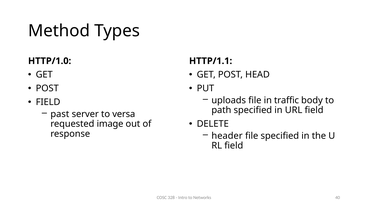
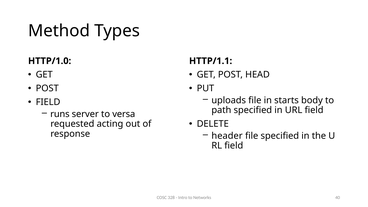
traffic: traffic -> starts (286, 100)
past: past -> runs (60, 114)
image: image -> acting (110, 124)
